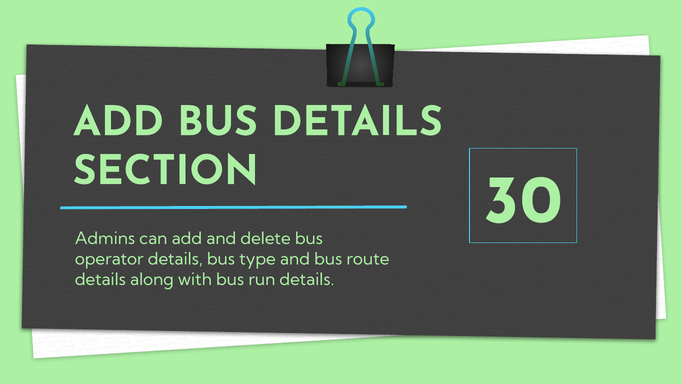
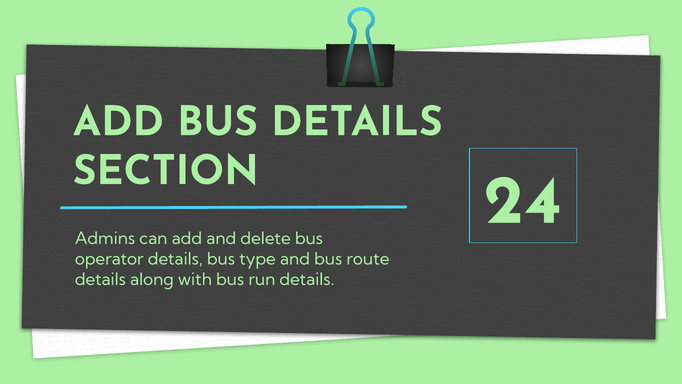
30: 30 -> 24 (523, 200)
